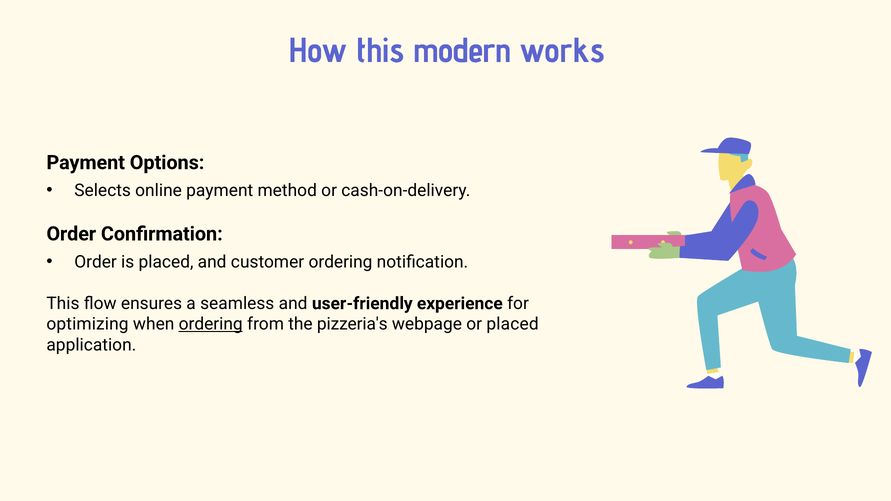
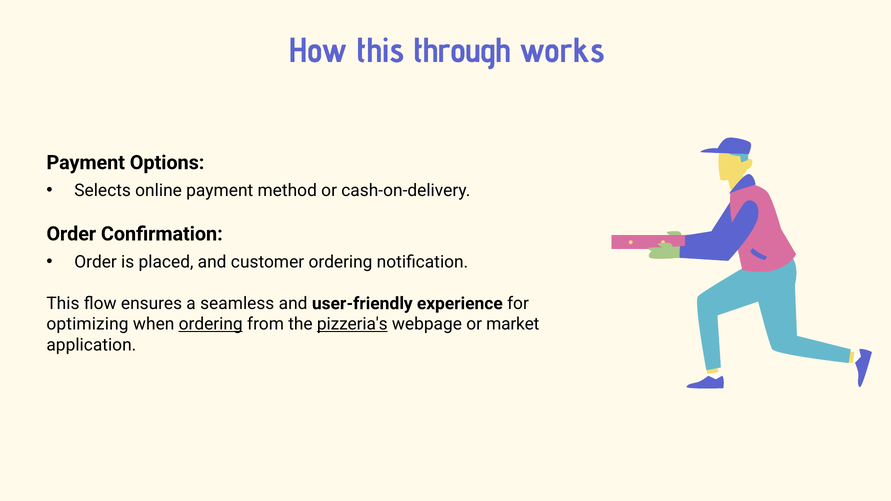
modern: modern -> through (462, 51)
pizzeria's underline: none -> present (352, 324)
or placed: placed -> market (513, 324)
